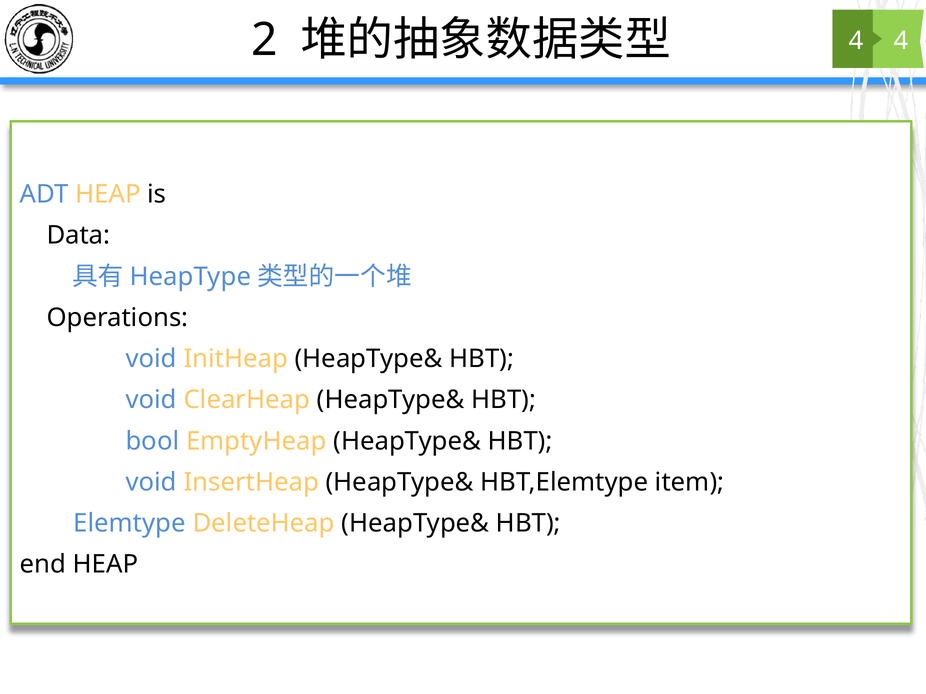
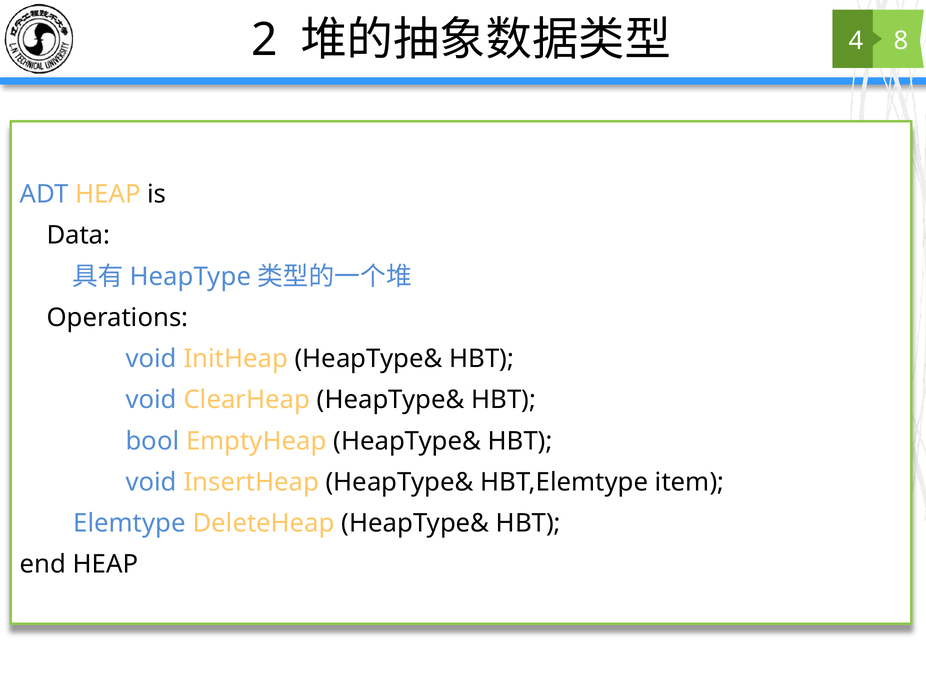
4: 4 -> 8 (901, 41)
